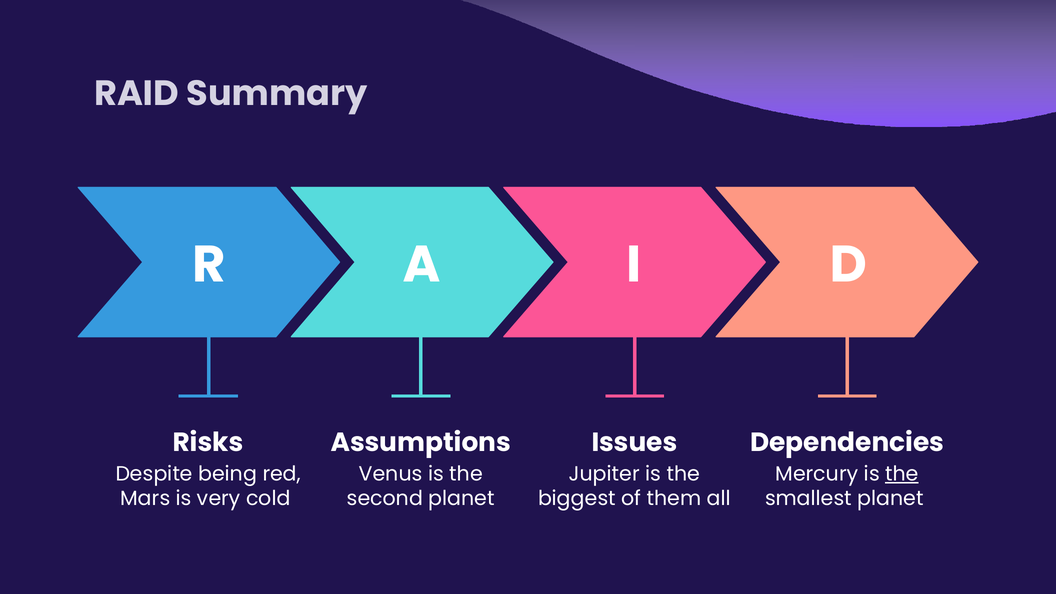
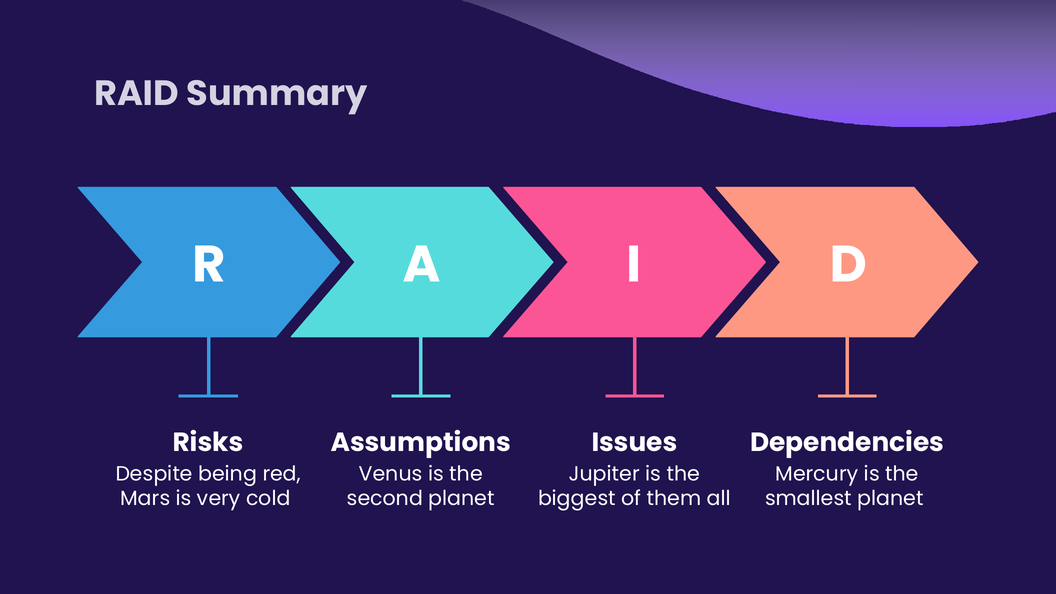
the underline: present -> none (902, 474)
